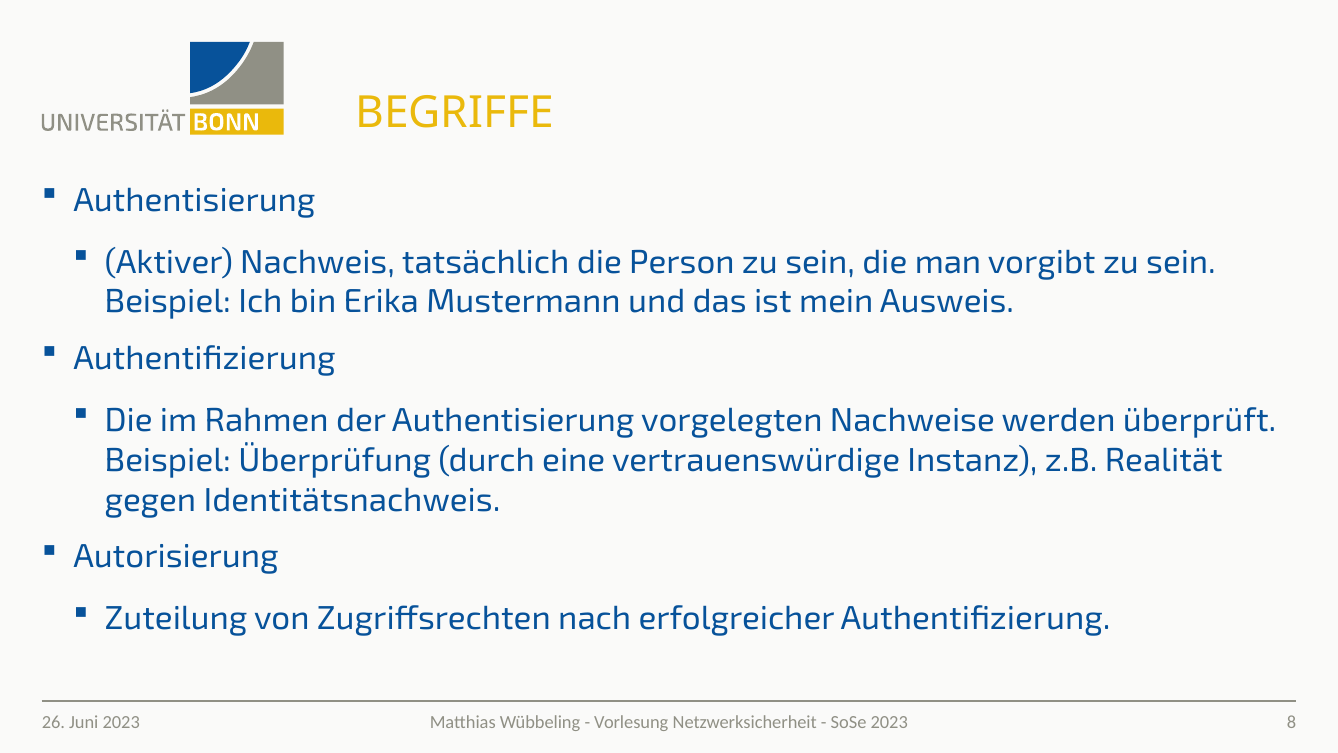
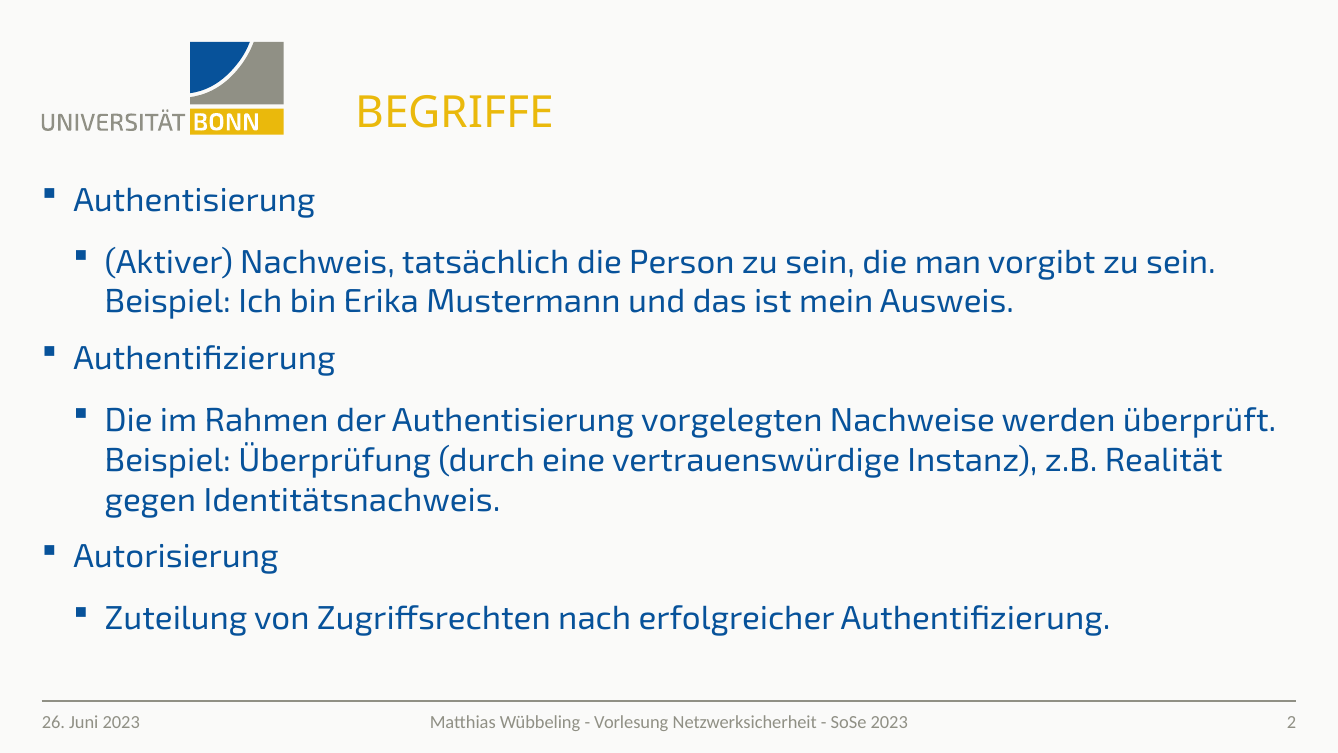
8: 8 -> 2 (1292, 722)
